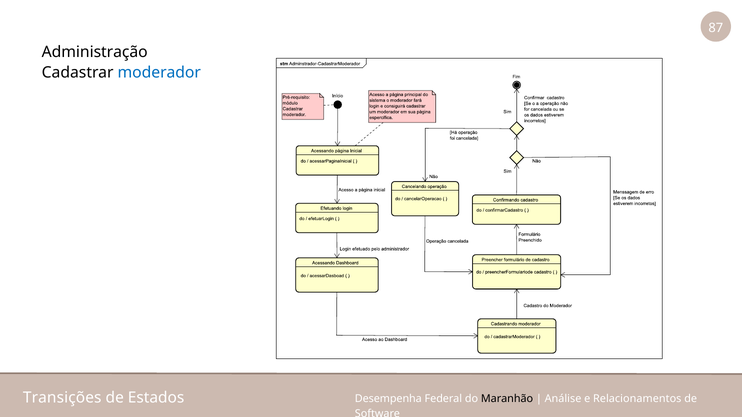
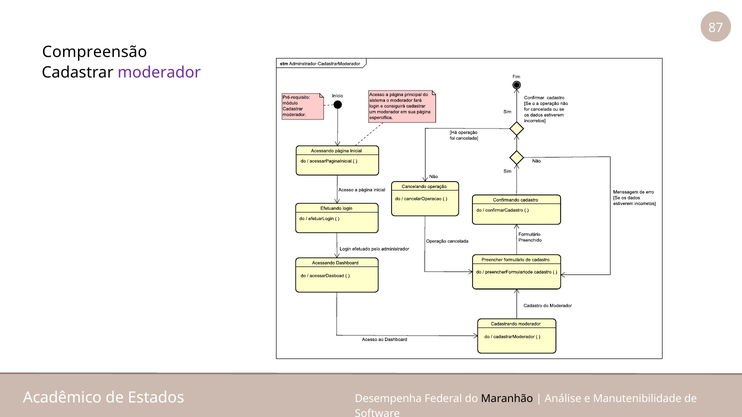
Administração: Administração -> Compreensão (95, 52)
moderador colour: blue -> purple (159, 73)
Transições: Transições -> Acadêmico (62, 398)
Relacionamentos: Relacionamentos -> Manutenibilidade (637, 399)
